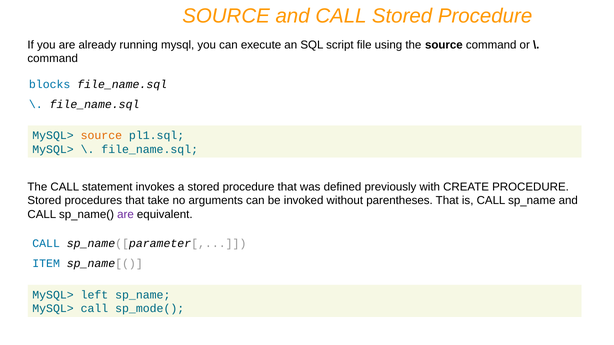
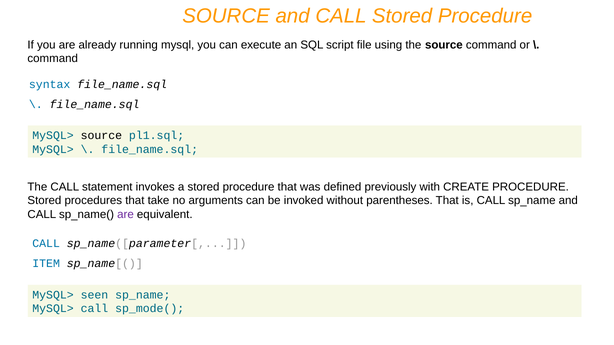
blocks: blocks -> syntax (50, 85)
source colour: orange -> black (101, 136)
left: left -> seen (94, 295)
